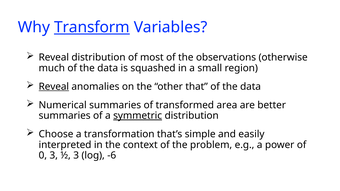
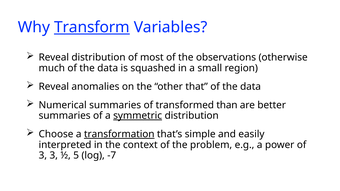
Reveal underline: present -> none (54, 87)
area: area -> than (227, 105)
transformation underline: none -> present (119, 134)
0: 0 -> 3 (43, 156)
½ 3: 3 -> 5 (76, 156)
-6: -6 -> -7 (112, 156)
